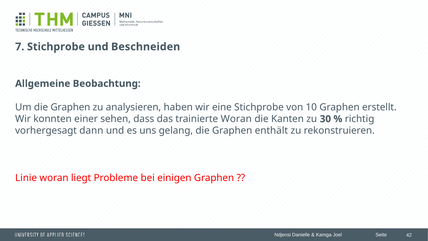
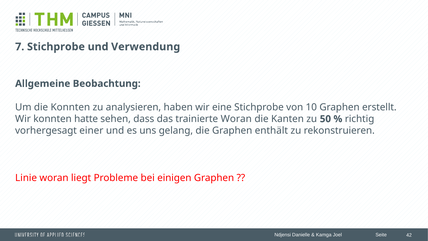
Beschneiden: Beschneiden -> Verwendung (146, 47)
Um die Graphen: Graphen -> Konnten (70, 107)
einer: einer -> hatte (86, 119)
30: 30 -> 50 (325, 119)
dann: dann -> einer (91, 131)
